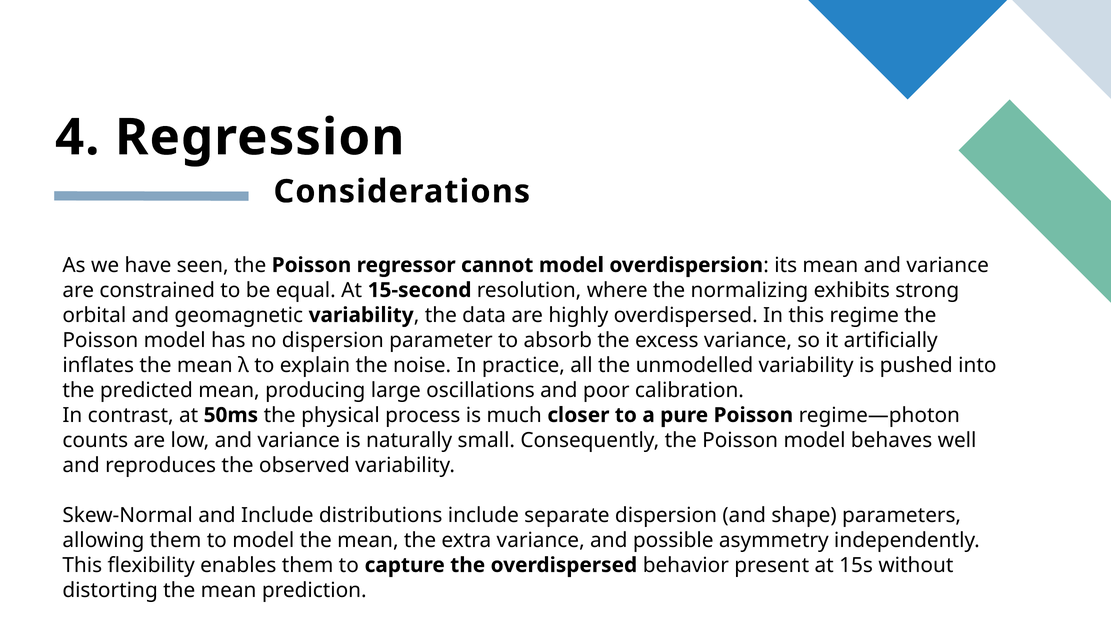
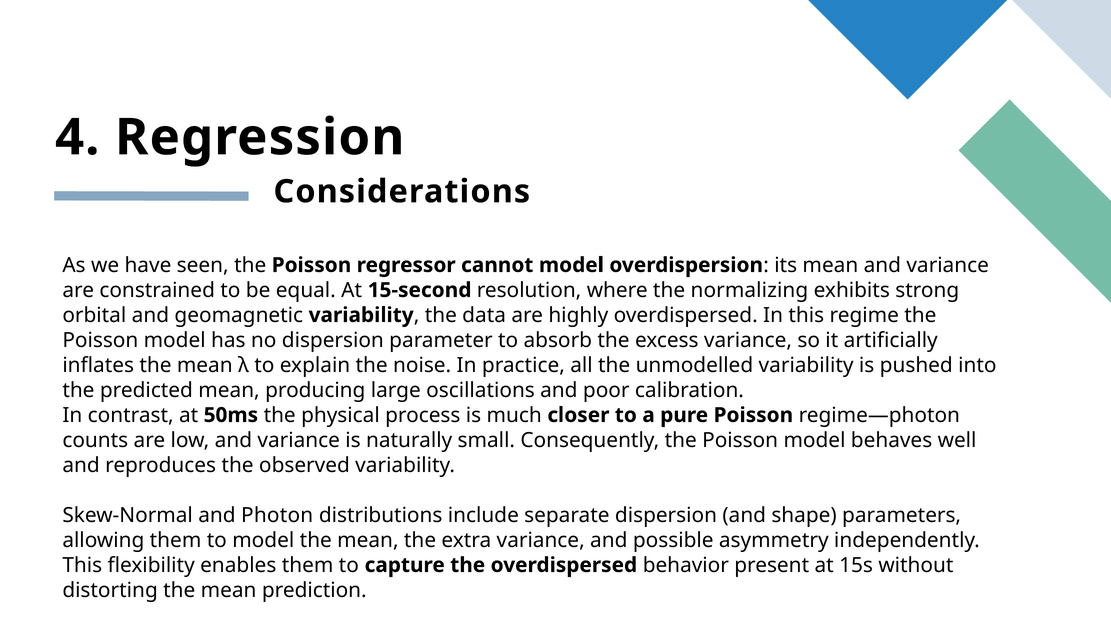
and Include: Include -> Photon (277, 515)
